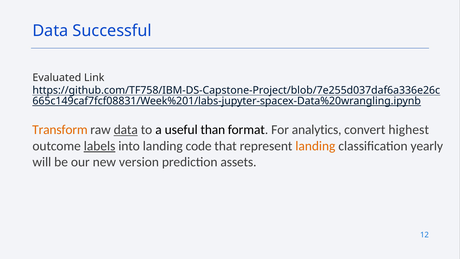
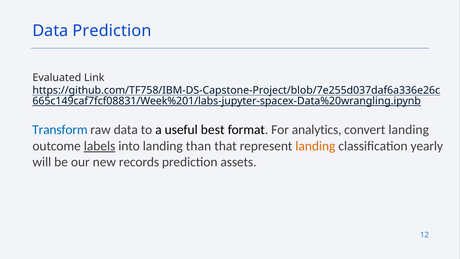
Data Successful: Successful -> Prediction (112, 31)
Transform colour: orange -> blue (60, 130)
data underline: present -> none (126, 130)
than: than -> best (213, 130)
convert highest: highest -> landing (409, 130)
code: code -> than (199, 146)
version: version -> records (139, 162)
